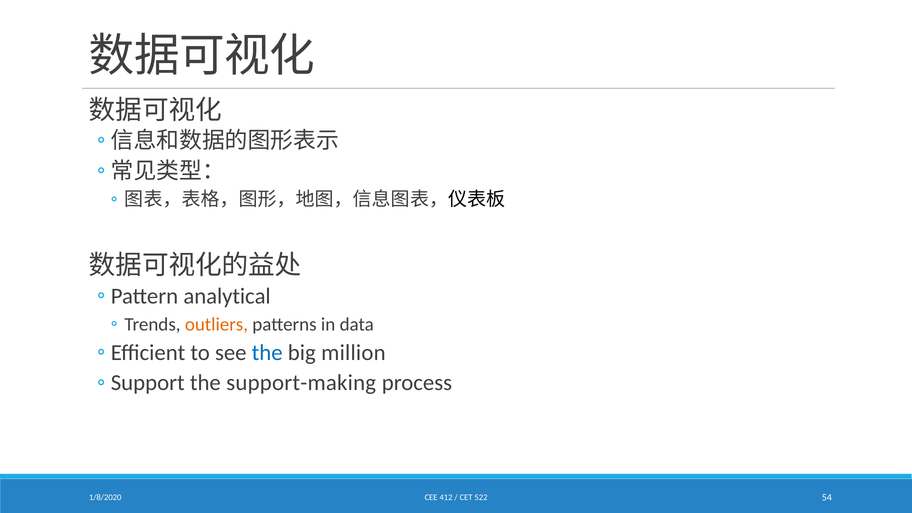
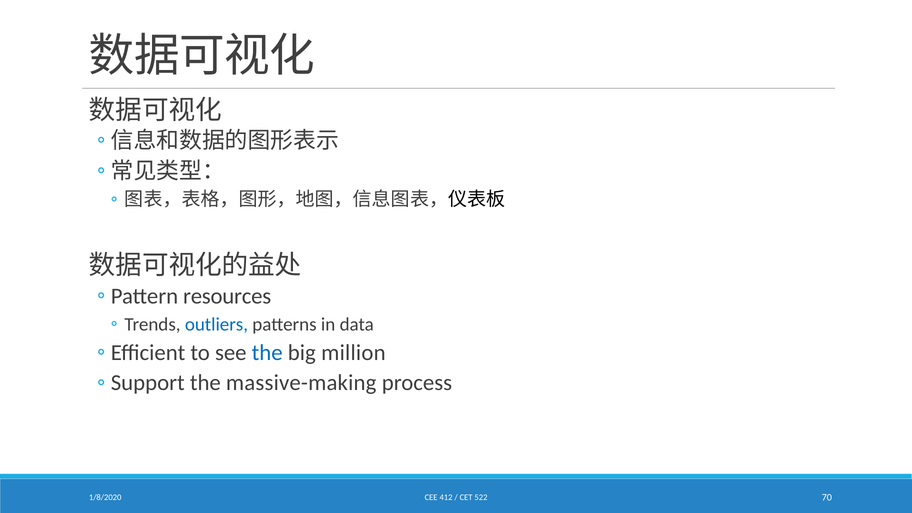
analytical: analytical -> resources (227, 296)
outliers colour: orange -> blue (216, 324)
support-making: support-making -> massive-making (301, 383)
54: 54 -> 70 (827, 497)
